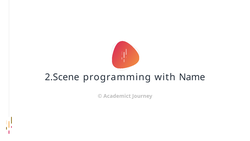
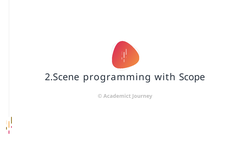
Name: Name -> Scope (192, 77)
